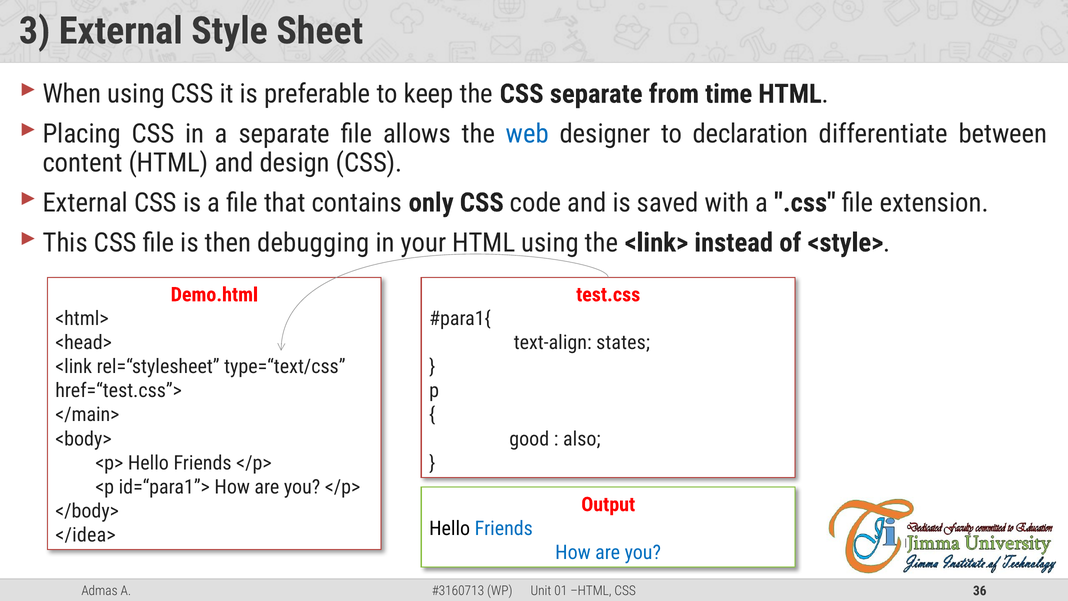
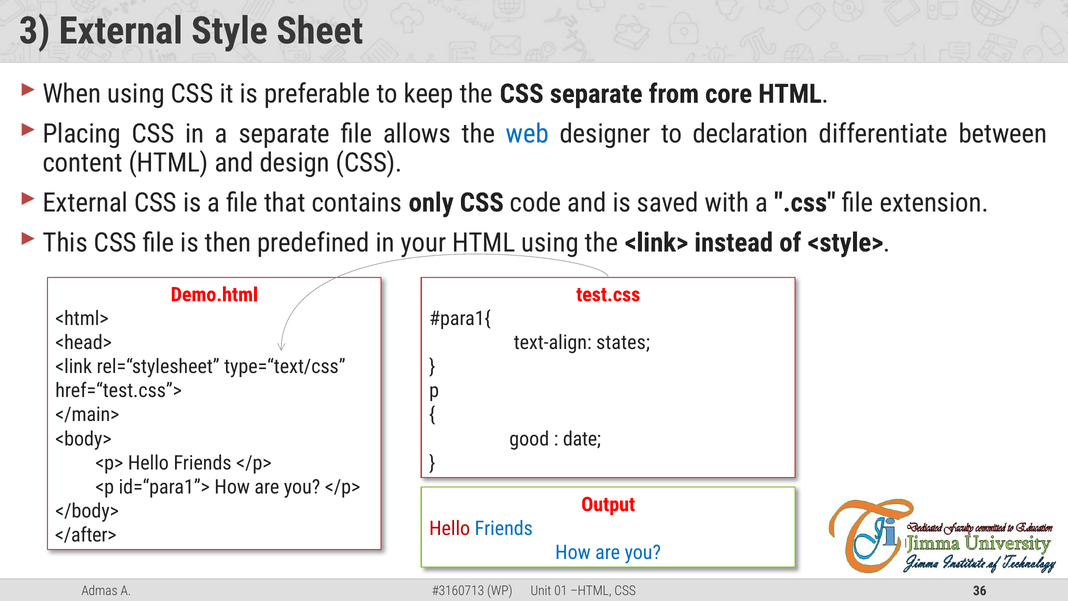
time: time -> core (729, 94)
debugging: debugging -> predefined (313, 243)
also: also -> date (582, 439)
Hello colour: black -> red (450, 528)
</idea>: </idea> -> </after> (86, 535)
